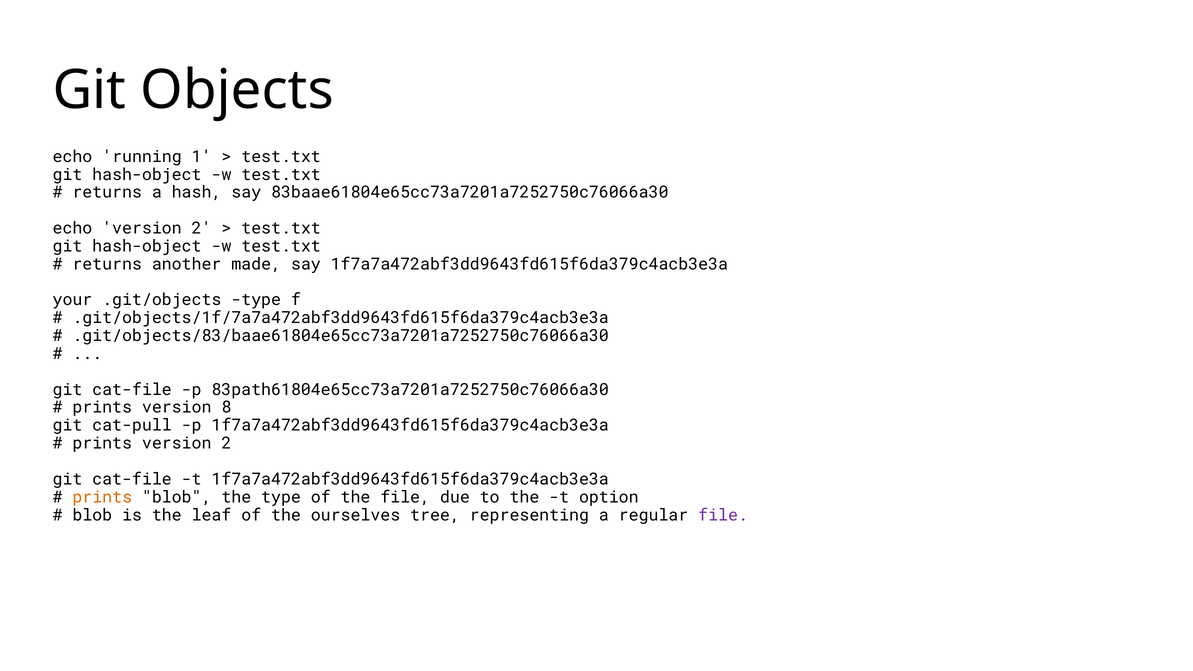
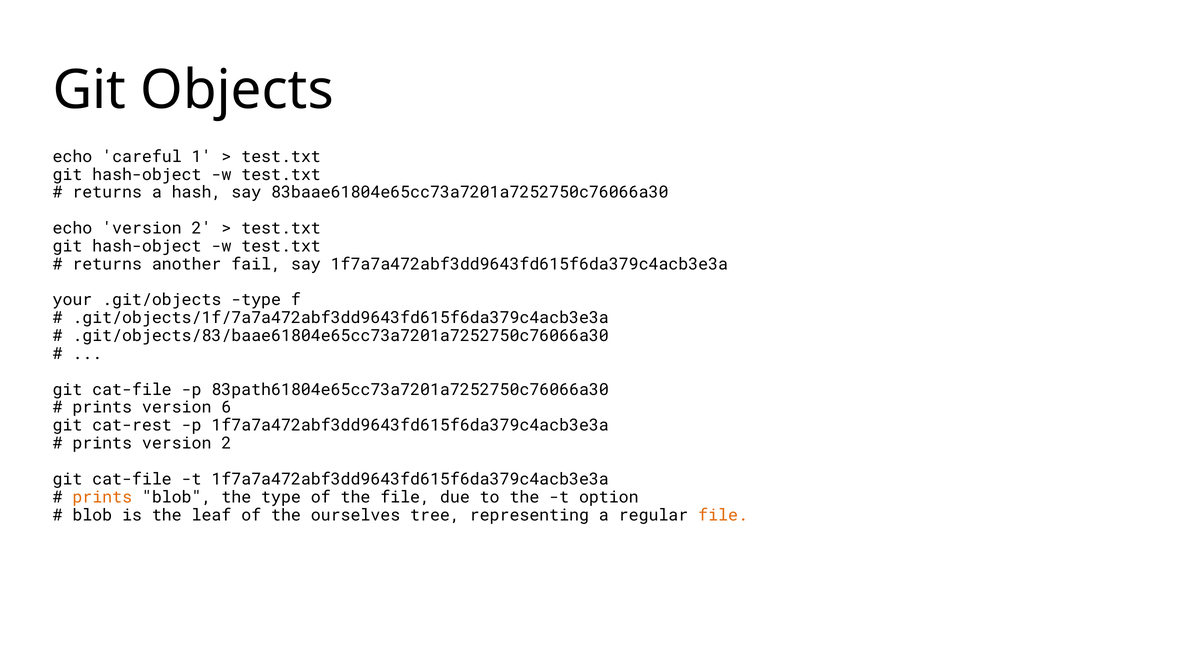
running: running -> careful (142, 157)
made: made -> fail (256, 264)
8: 8 -> 6 (226, 408)
cat-pull: cat-pull -> cat-rest (132, 425)
file colour: purple -> orange (723, 515)
